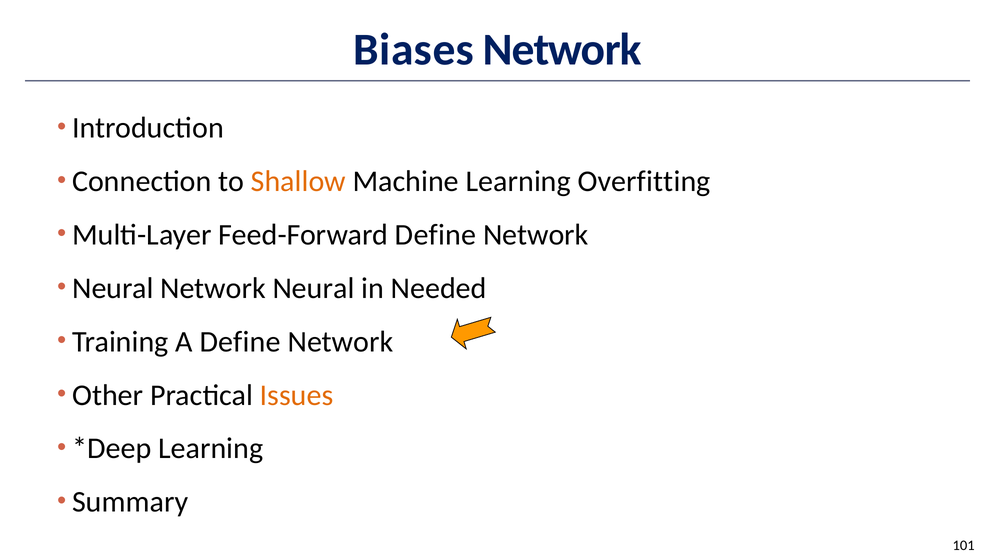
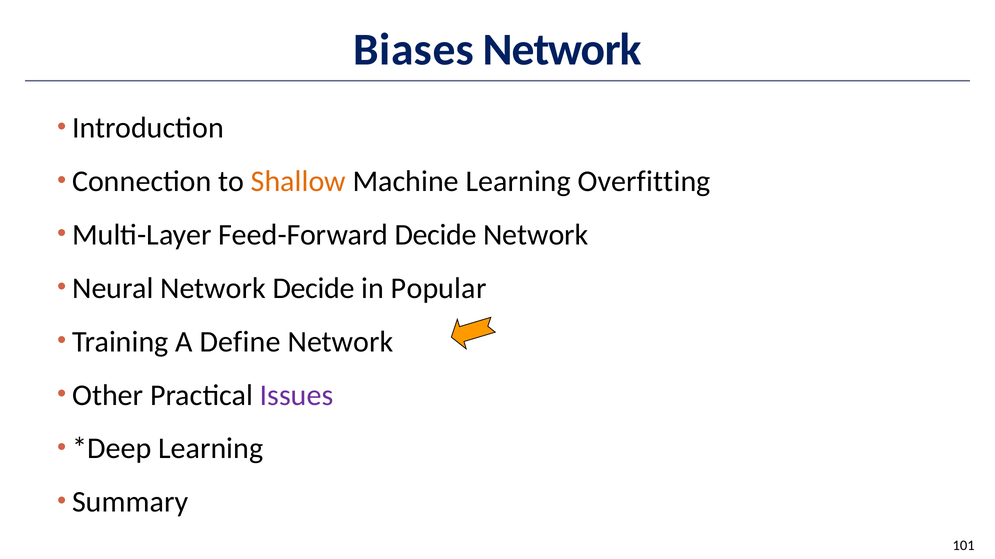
Feed-Forward Define: Define -> Decide (436, 235)
Neural Network Neural: Neural -> Decide (314, 289)
Needed: Needed -> Popular (439, 289)
Issues colour: orange -> purple (297, 396)
